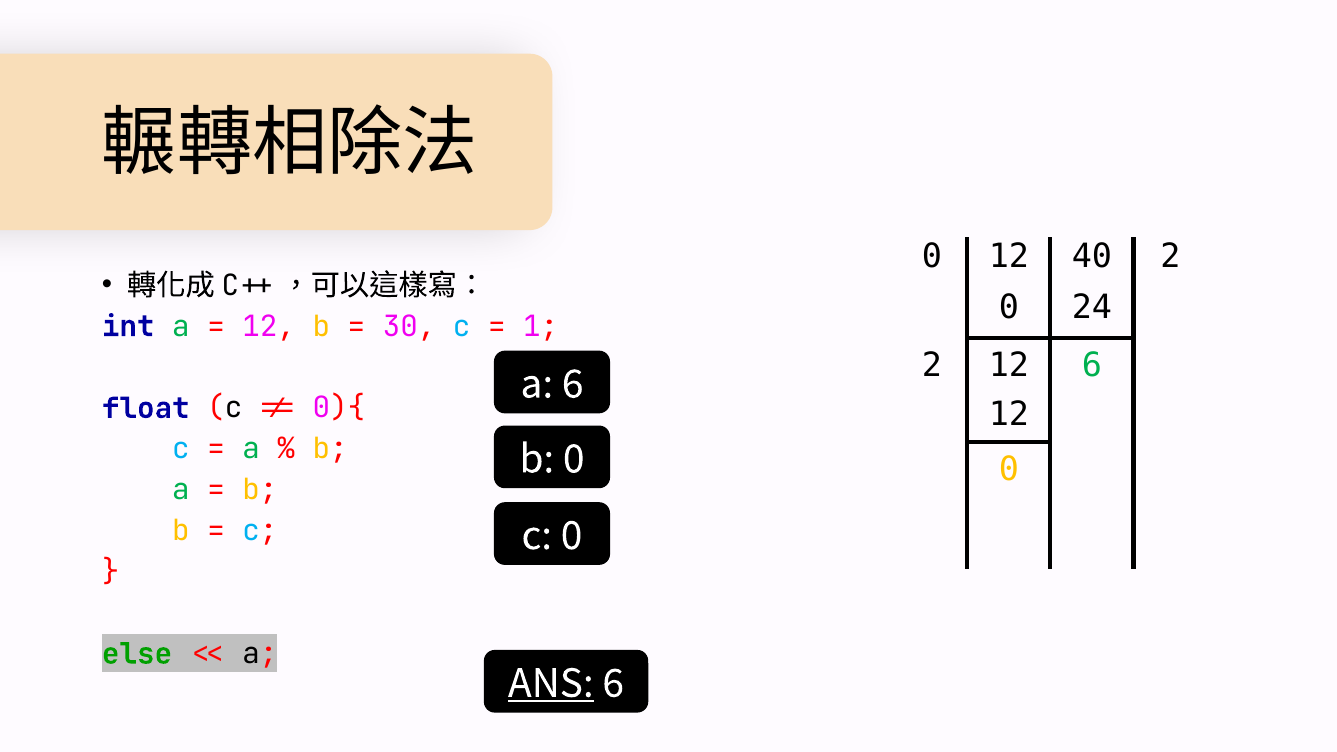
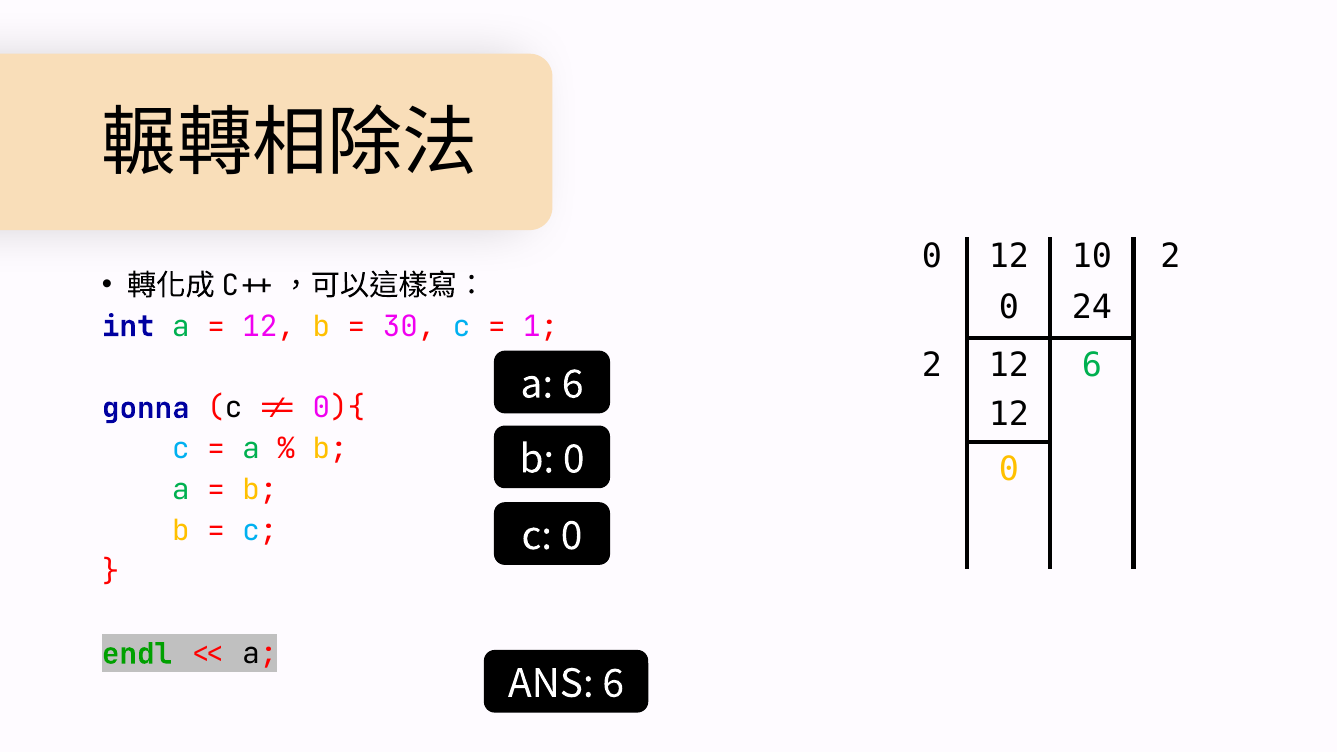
40: 40 -> 10 (1092, 257)
float: float -> gonna (146, 408)
else: else -> endl (137, 654)
ANS underline: present -> none (551, 684)
